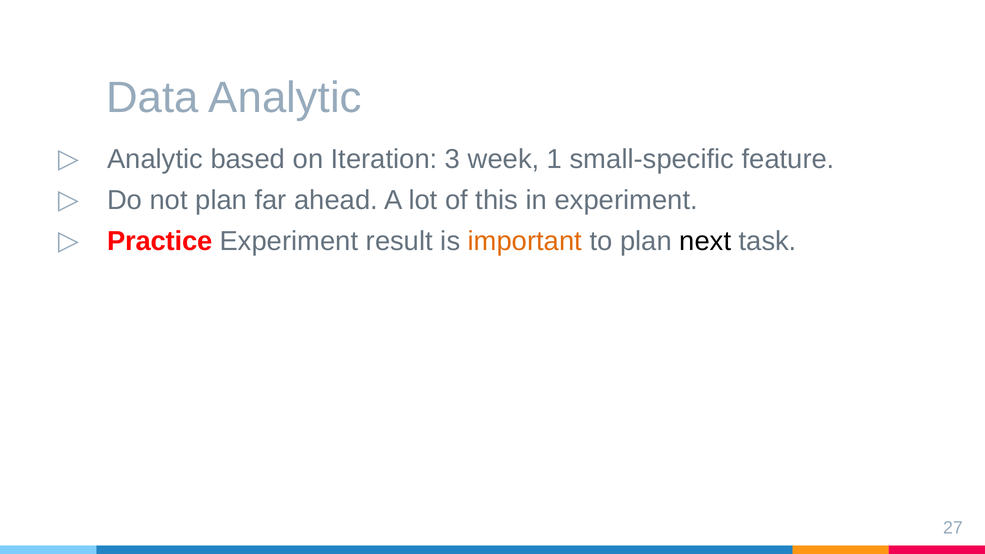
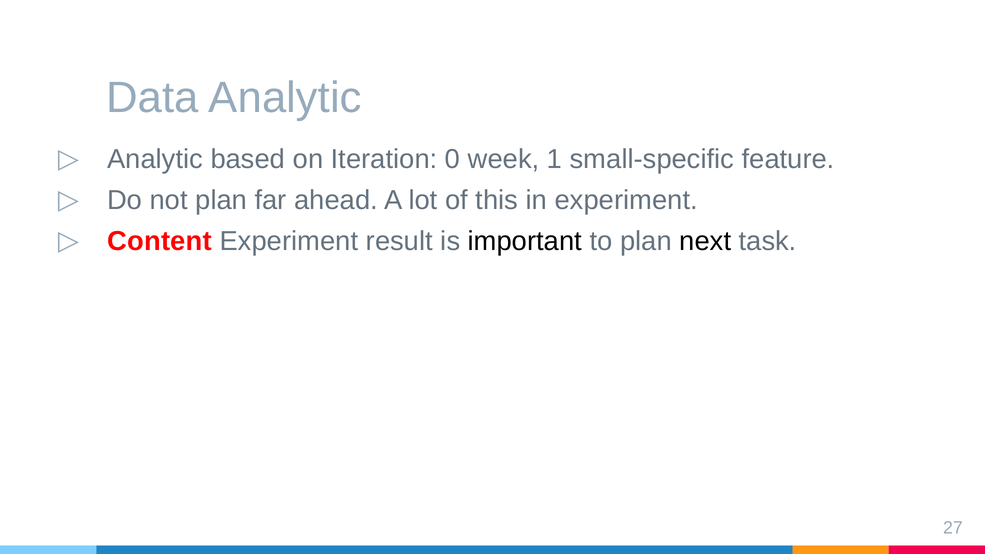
3: 3 -> 0 (453, 159)
Practice: Practice -> Content (160, 241)
important colour: orange -> black (525, 241)
